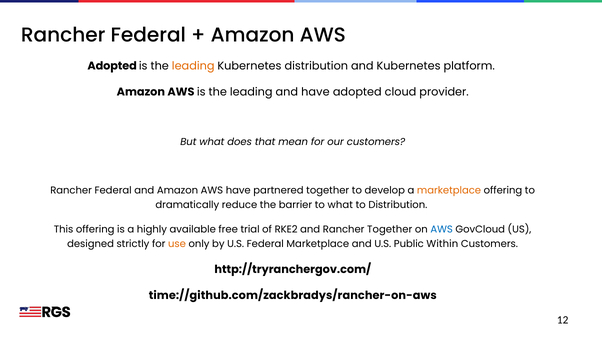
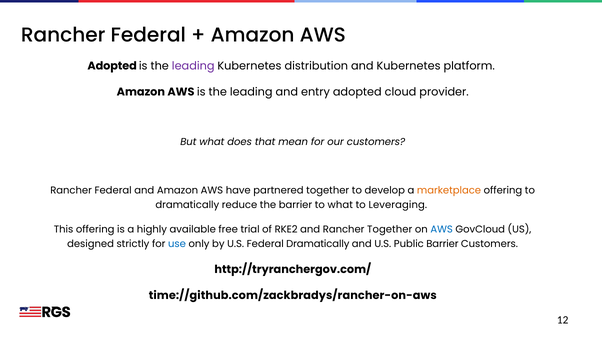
leading colour: orange -> purple (193, 66)
and have: have -> entry (315, 92)
to Distribution: Distribution -> Leveraging (398, 205)
use colour: orange -> blue (177, 244)
Federal Marketplace: Marketplace -> Dramatically (318, 244)
Public Within: Within -> Barrier (442, 244)
